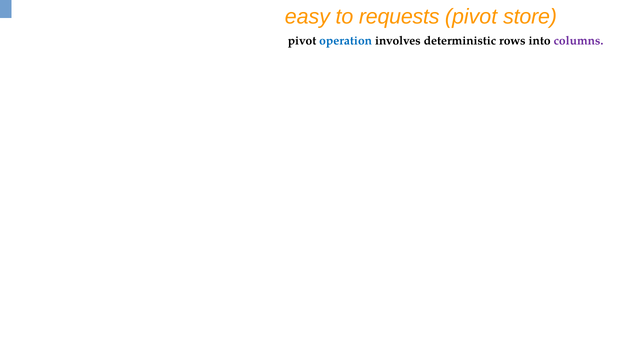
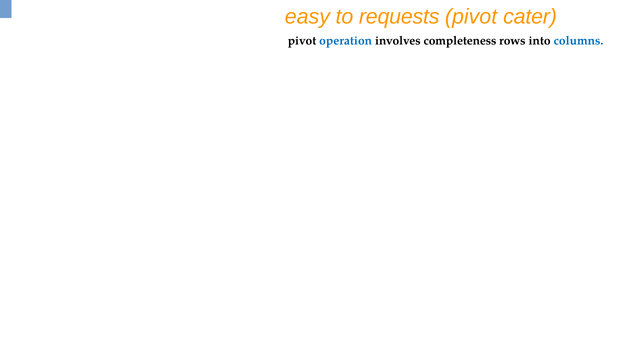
store: store -> cater (530, 17)
deterministic: deterministic -> completeness (460, 41)
columns colour: purple -> blue (579, 41)
